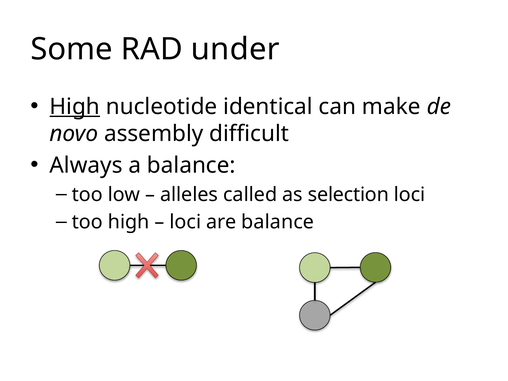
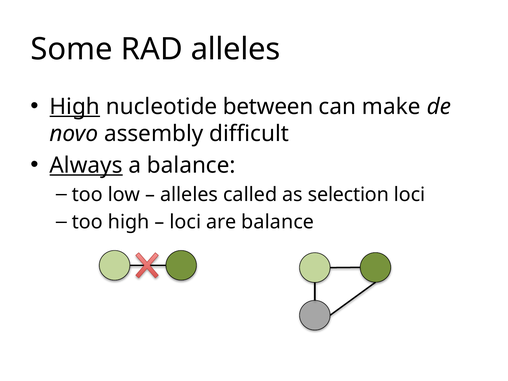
RAD under: under -> alleles (236, 49)
identical: identical -> between (268, 107)
Always underline: none -> present (86, 165)
